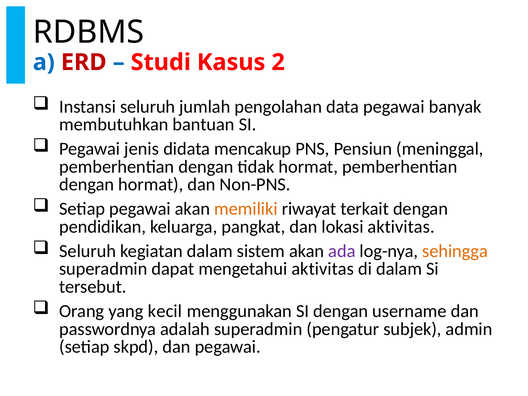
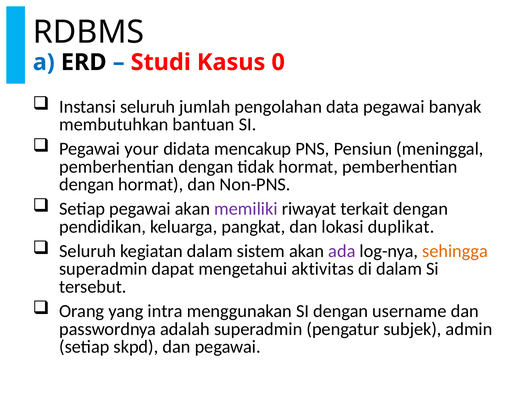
ERD colour: red -> black (84, 62)
2: 2 -> 0 (278, 62)
jenis: jenis -> your (142, 149)
memiliki colour: orange -> purple (246, 209)
lokasi aktivitas: aktivitas -> duplikat (401, 227)
kecil: kecil -> intra (165, 311)
